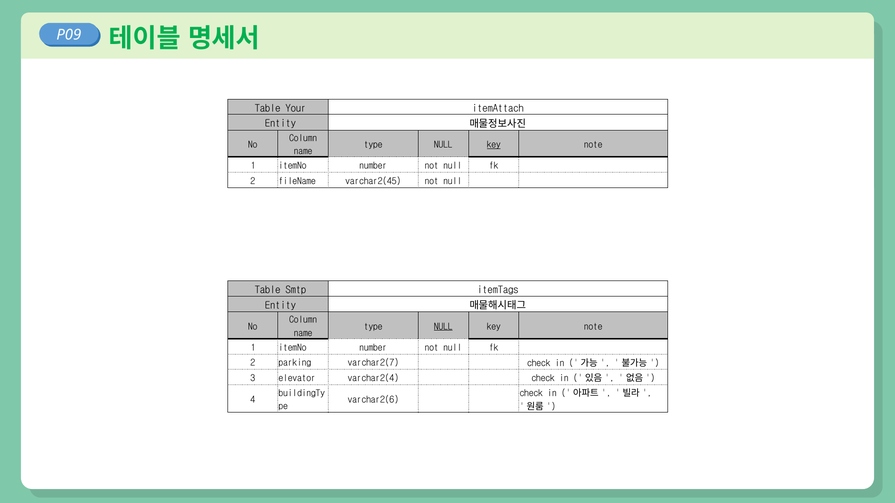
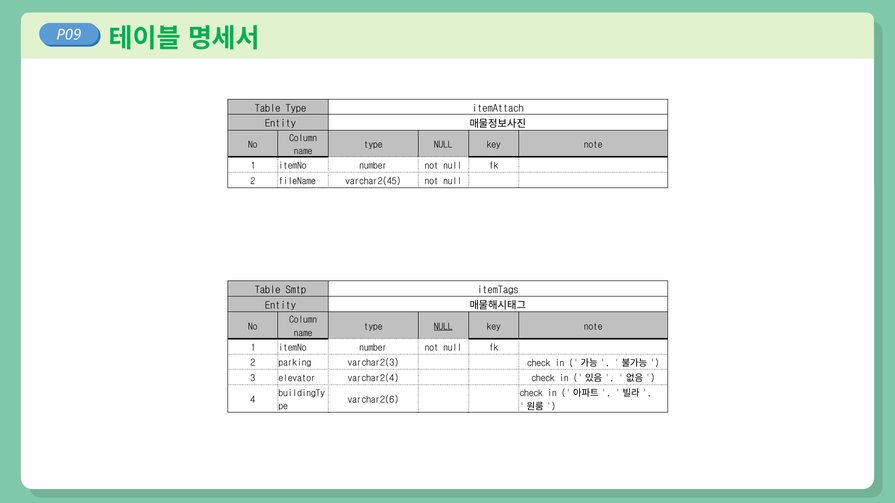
Table Your: Your -> Type (296, 108)
key underline: present -> none (494, 145)
varchar2(7: varchar2(7 -> varchar2(3 (373, 363)
